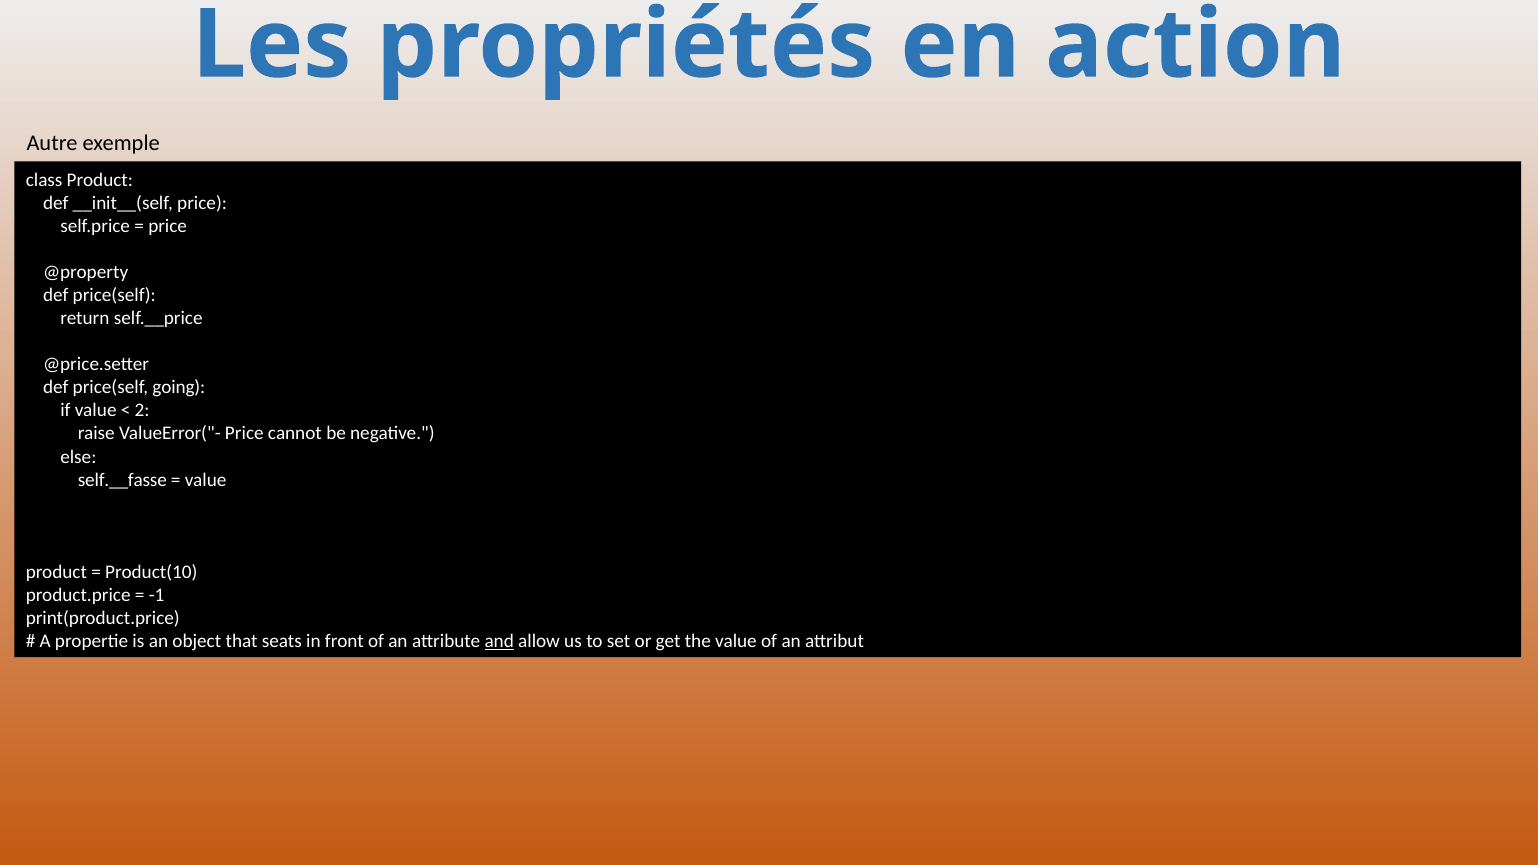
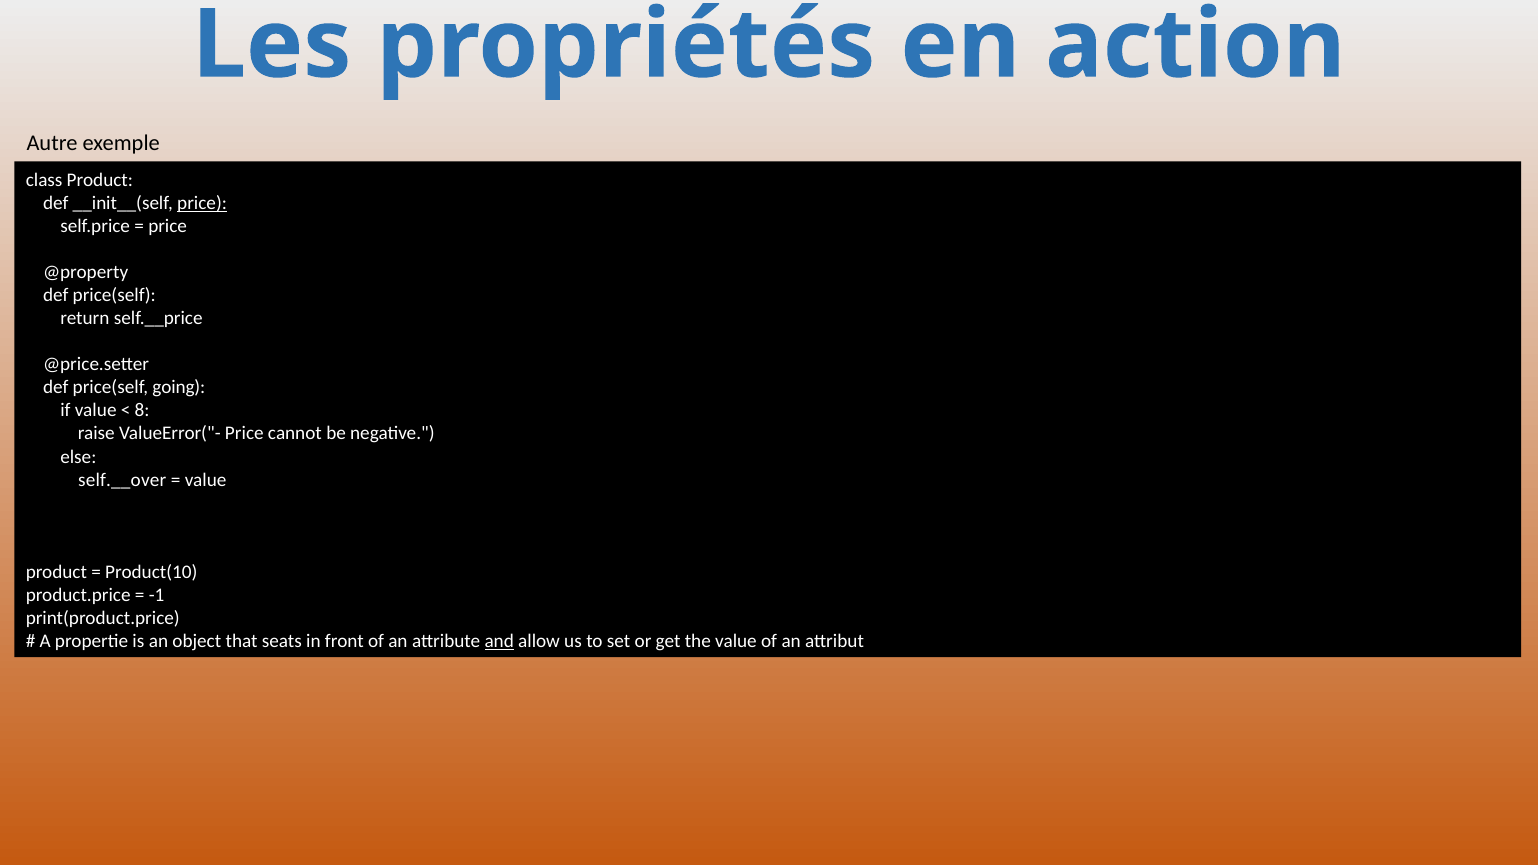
price underline: none -> present (202, 203)
2: 2 -> 8 (142, 411)
self.__fasse: self.__fasse -> self.__over (122, 480)
